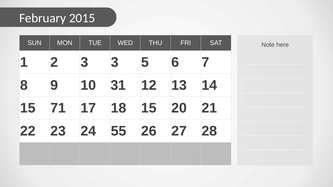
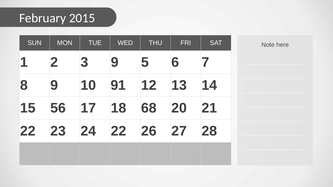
3 3: 3 -> 9 (115, 62)
31: 31 -> 91 (118, 85)
71: 71 -> 56 (58, 108)
18 15: 15 -> 68 (149, 108)
24 55: 55 -> 22 (119, 131)
